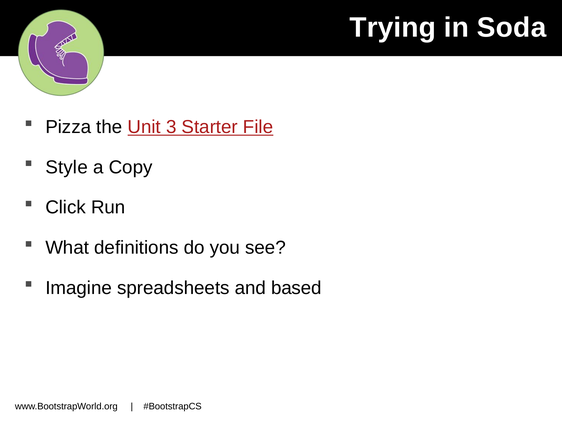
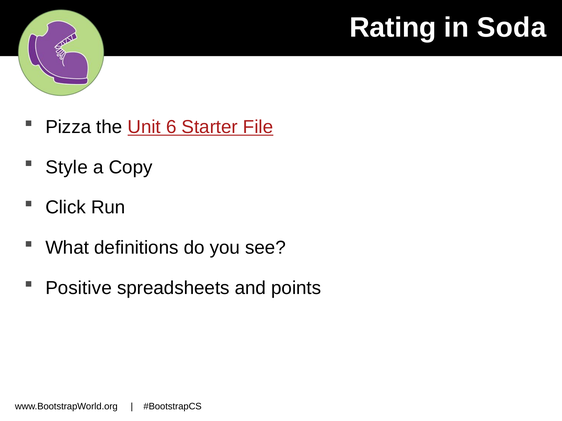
Trying: Trying -> Rating (393, 28)
3: 3 -> 6 (171, 127)
Imagine: Imagine -> Positive (79, 288)
based: based -> points (296, 288)
